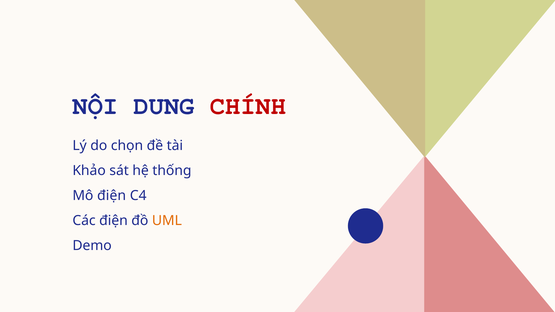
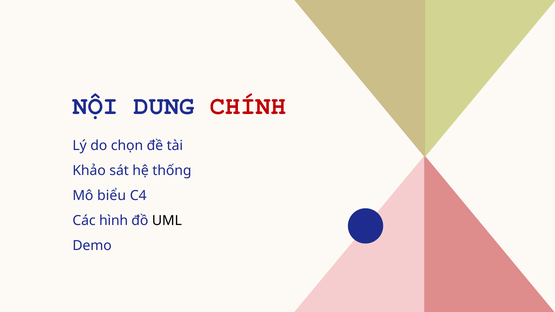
Mô điện: điện -> biểu (112, 196)
Các điện: điện -> hình (114, 221)
UML colour: orange -> black (167, 221)
